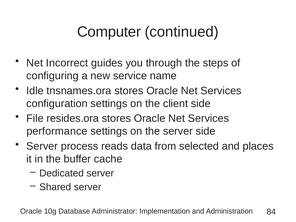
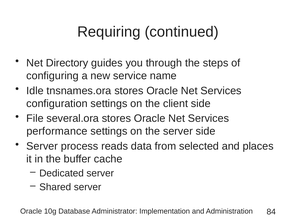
Computer: Computer -> Requiring (109, 32)
Incorrect: Incorrect -> Directory (67, 63)
resides.ora: resides.ora -> several.ora (73, 118)
